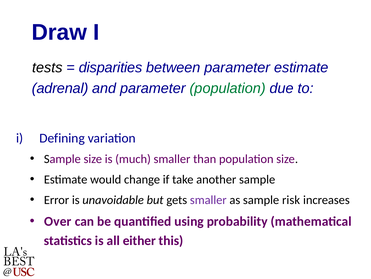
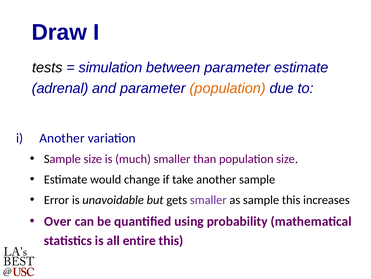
disparities: disparities -> simulation (111, 67)
population colour: green -> orange (228, 88)
i Defining: Defining -> Another (62, 138)
sample risk: risk -> this (291, 199)
either: either -> entire (139, 240)
